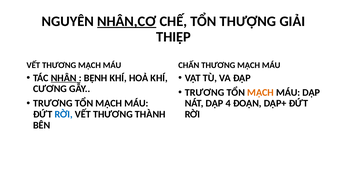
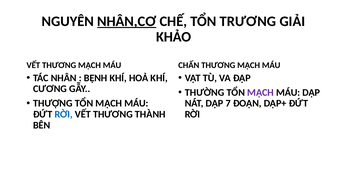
THƯỢNG: THƯỢNG -> TRƯƠNG (248, 21)
THIỆP: THIỆP -> KHẢO (174, 37)
NHÂN underline: present -> none (64, 78)
TRƯƠNG: TRƯƠNG -> THƯỜNG (205, 93)
MẠCH colour: orange -> purple (261, 93)
TRƯƠNG: TRƯƠNG -> THƯỢNG (53, 103)
4: 4 -> 7 (228, 103)
